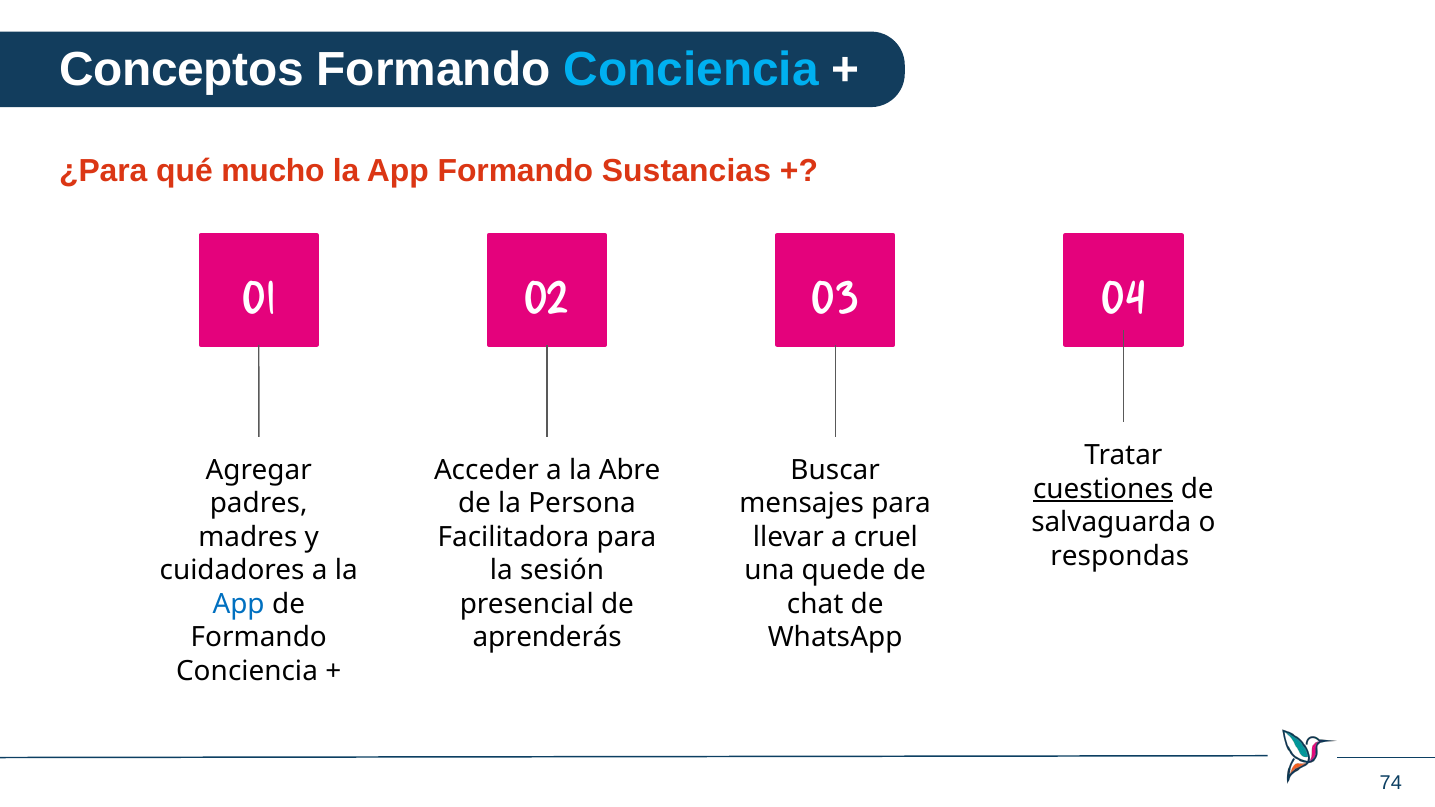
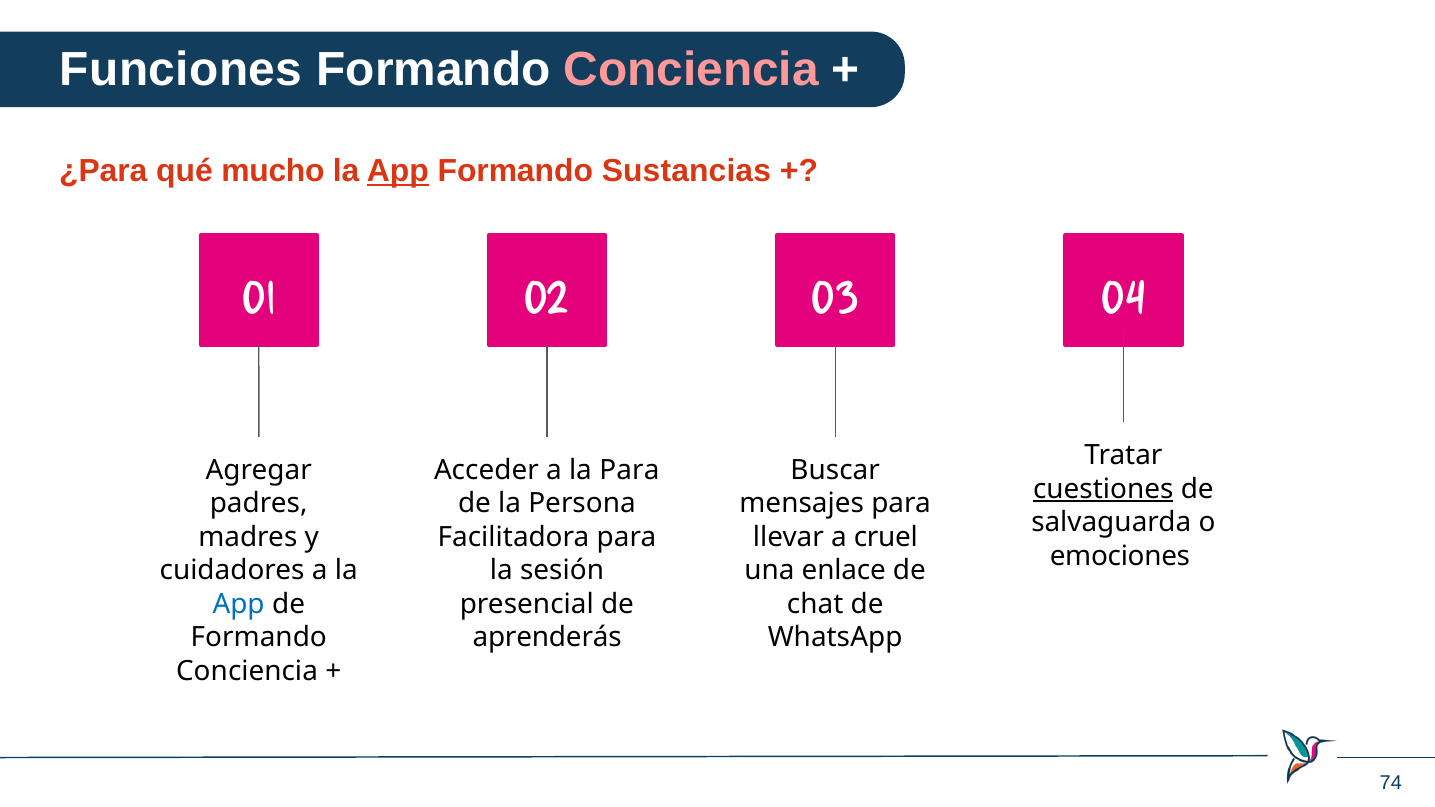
Conceptos: Conceptos -> Funciones (181, 70)
Conciencia colour: light blue -> pink (691, 70)
App underline: none -> present (398, 171)
la Abre: Abre -> Para (629, 470)
respondas: respondas -> emociones (1120, 556)
quede: quede -> enlace (844, 571)
